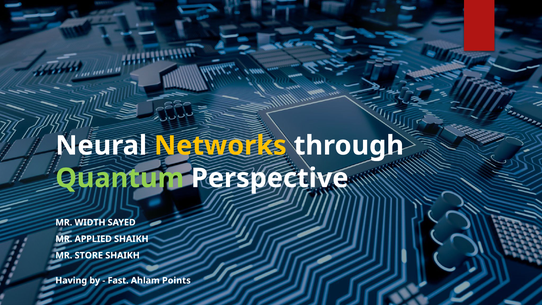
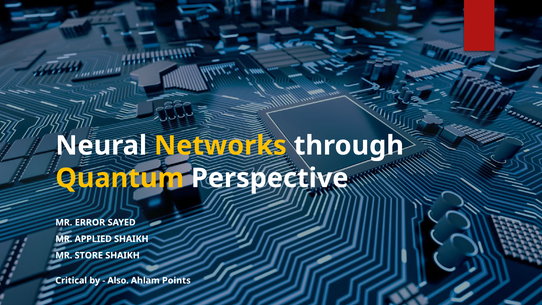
Quantum colour: light green -> yellow (120, 178)
WIDTH: WIDTH -> ERROR (90, 222)
Having: Having -> Critical (71, 280)
Fast: Fast -> Also (118, 280)
